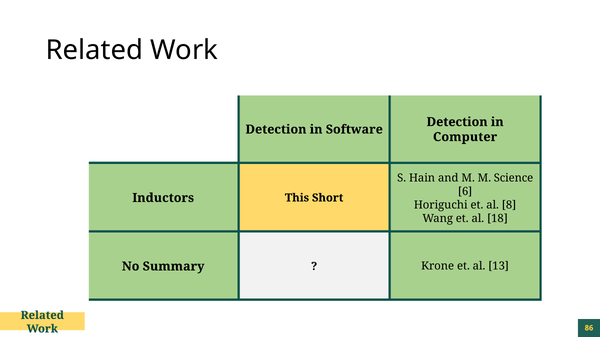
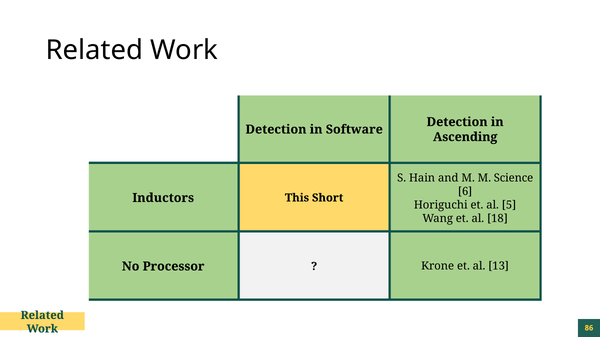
Computer: Computer -> Ascending (465, 137)
8: 8 -> 5 (509, 205)
Summary: Summary -> Processor (174, 267)
